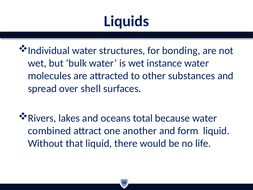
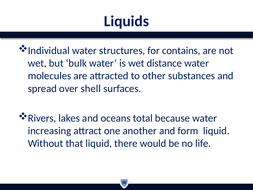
bonding: bonding -> contains (181, 50)
instance: instance -> distance (164, 63)
combined: combined -> increasing (50, 131)
